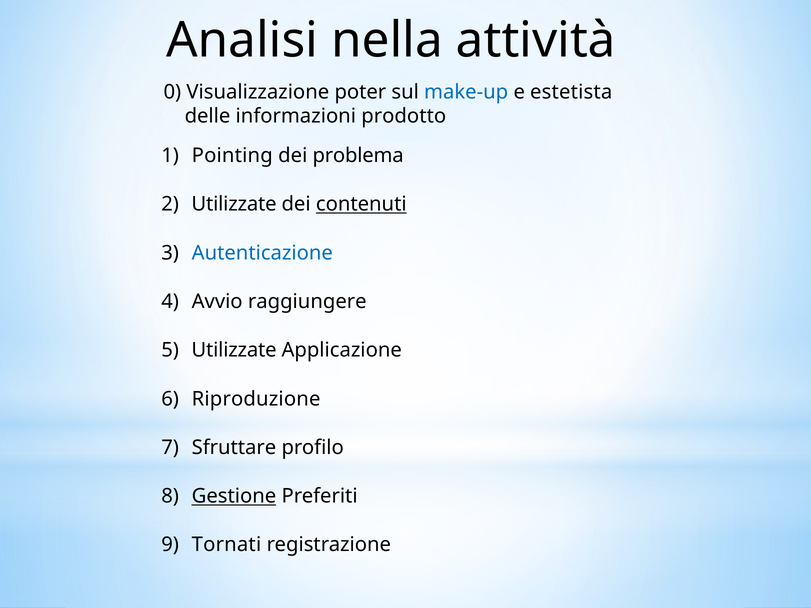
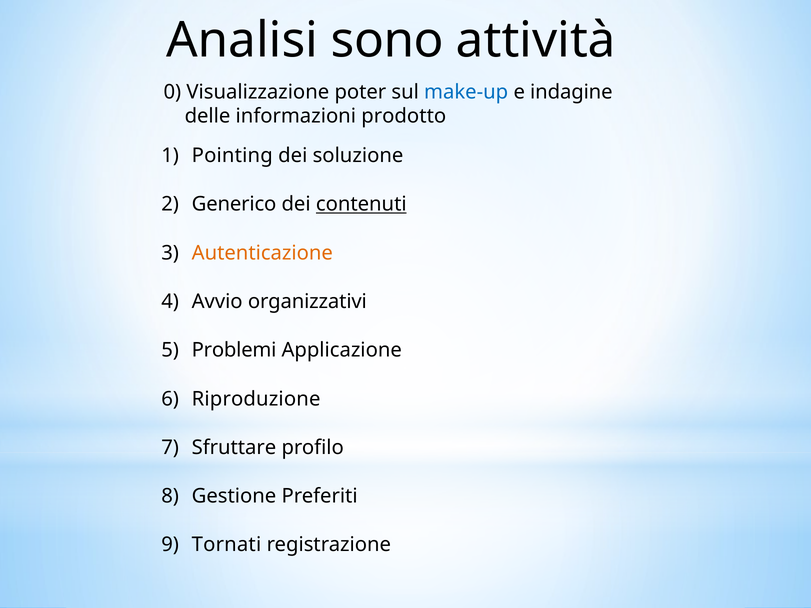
nella: nella -> sono (387, 40)
estetista: estetista -> indagine (571, 92)
problema: problema -> soluzione (358, 156)
Utilizzate: Utilizzate -> Generico (234, 204)
Autenticazione colour: blue -> orange (262, 253)
raggiungere: raggiungere -> organizzativi (307, 302)
Utilizzate: Utilizzate -> Problemi (234, 350)
Gestione underline: present -> none (234, 496)
